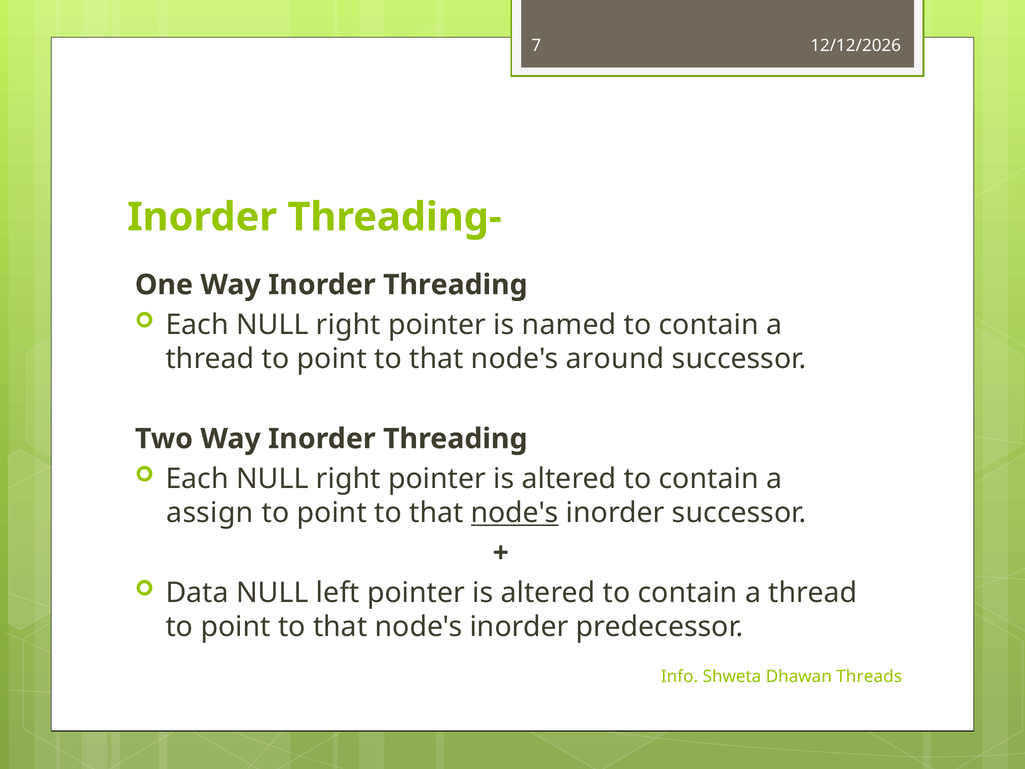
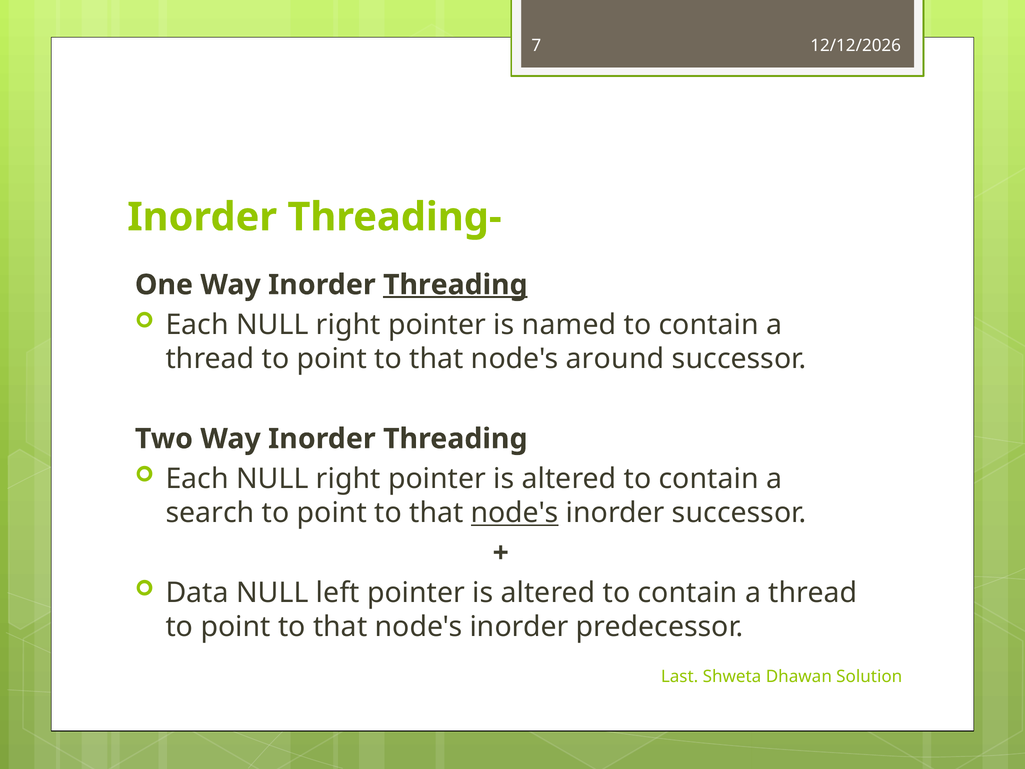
Threading underline: none -> present (455, 285)
assign: assign -> search (210, 513)
Info: Info -> Last (680, 676)
Threads: Threads -> Solution (869, 676)
